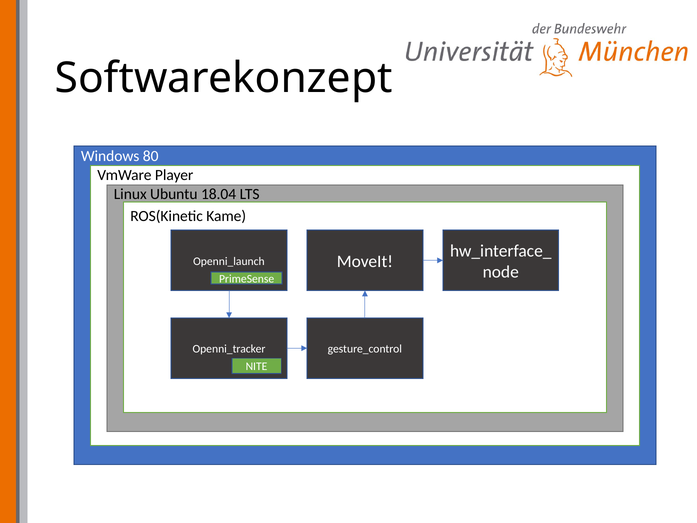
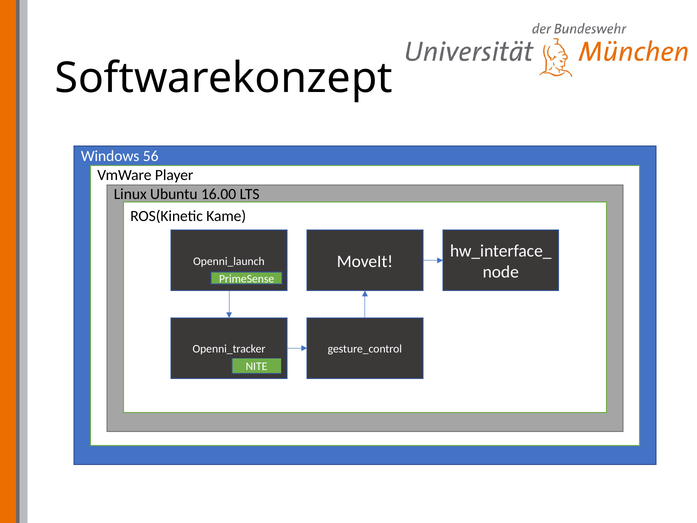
80: 80 -> 56 (151, 156)
18.04: 18.04 -> 16.00 (219, 194)
